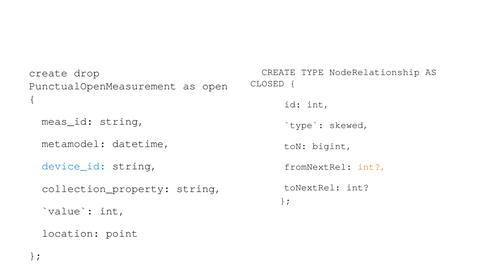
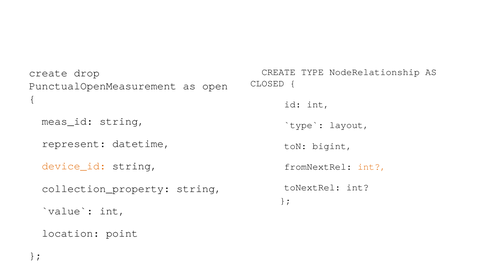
skewed: skewed -> layout (349, 125)
metamodel: metamodel -> represent (74, 144)
device_id colour: blue -> orange (74, 166)
